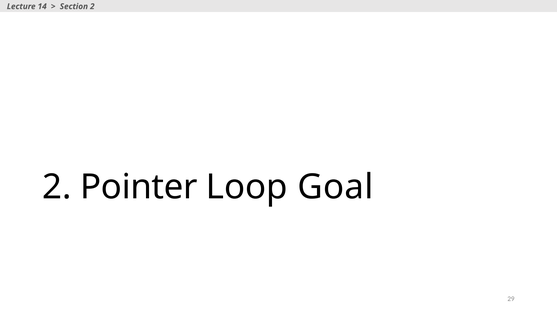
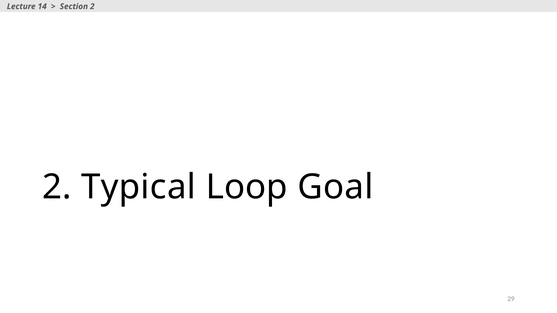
Pointer: Pointer -> Typical (138, 187)
